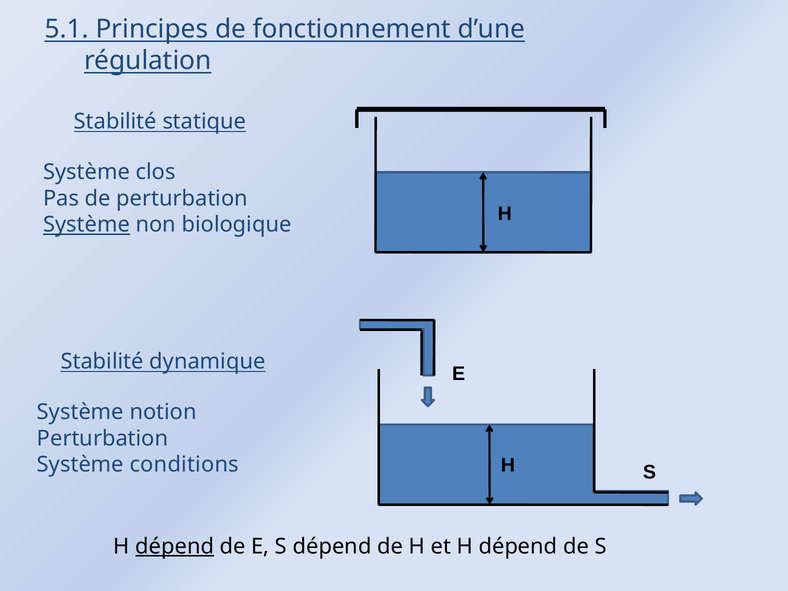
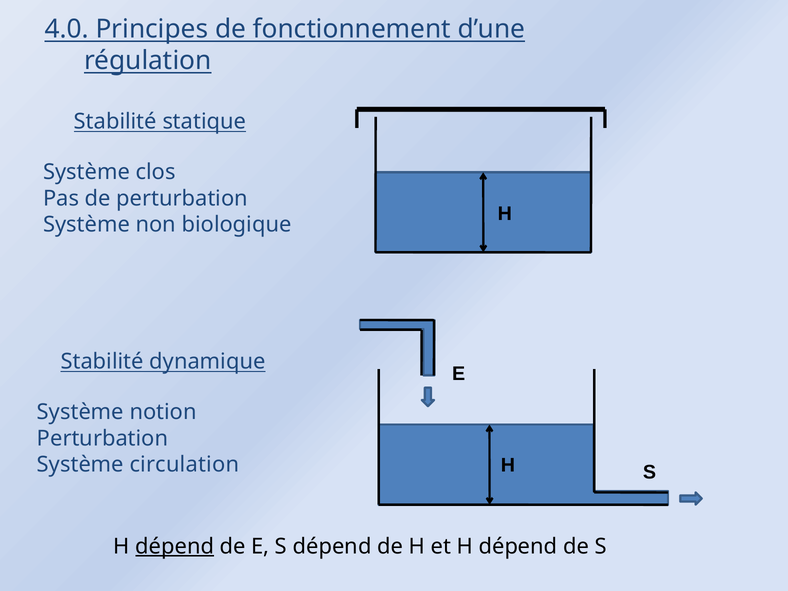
5.1: 5.1 -> 4.0 (67, 29)
Système underline: present -> none (86, 225)
conditions: conditions -> circulation (184, 465)
